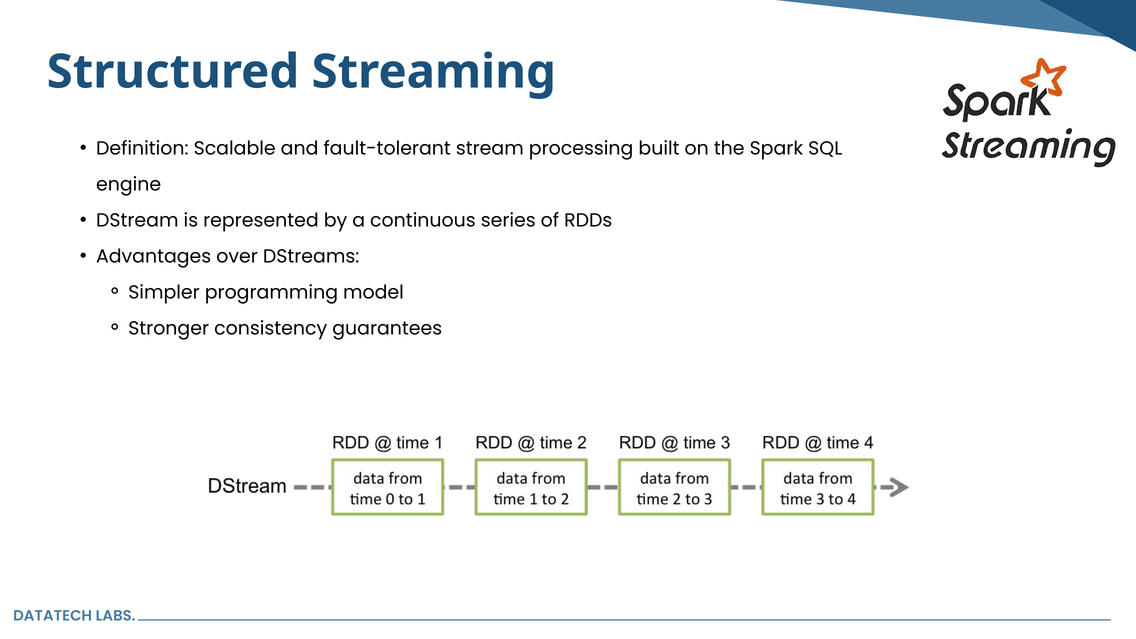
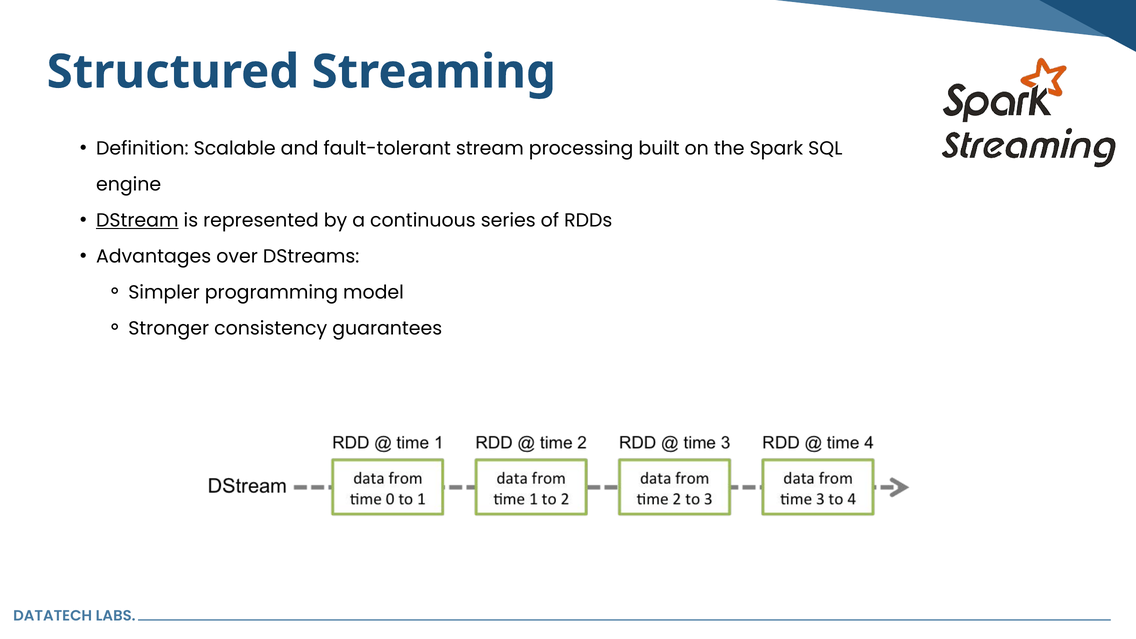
DStream underline: none -> present (137, 220)
